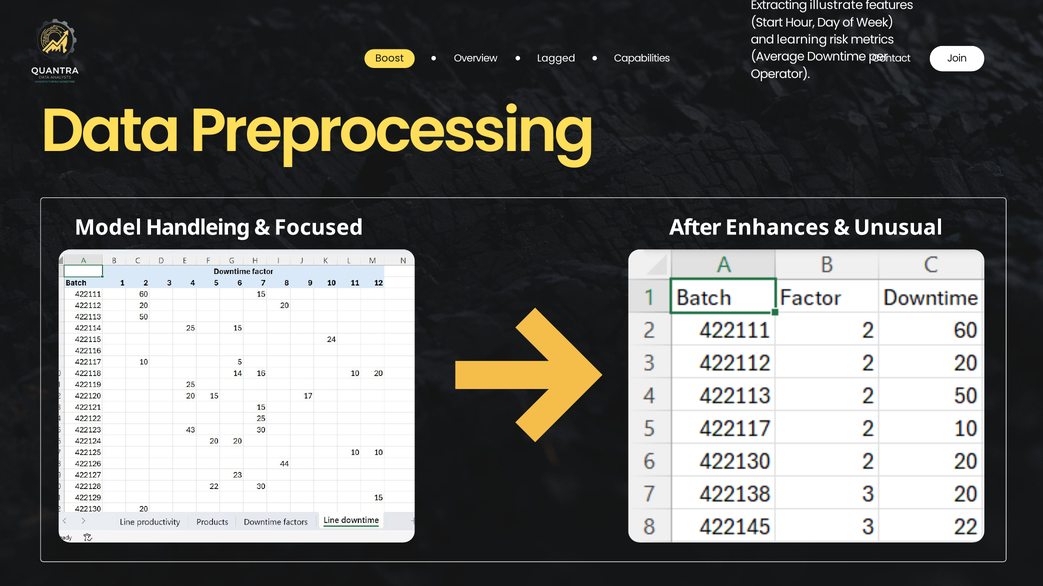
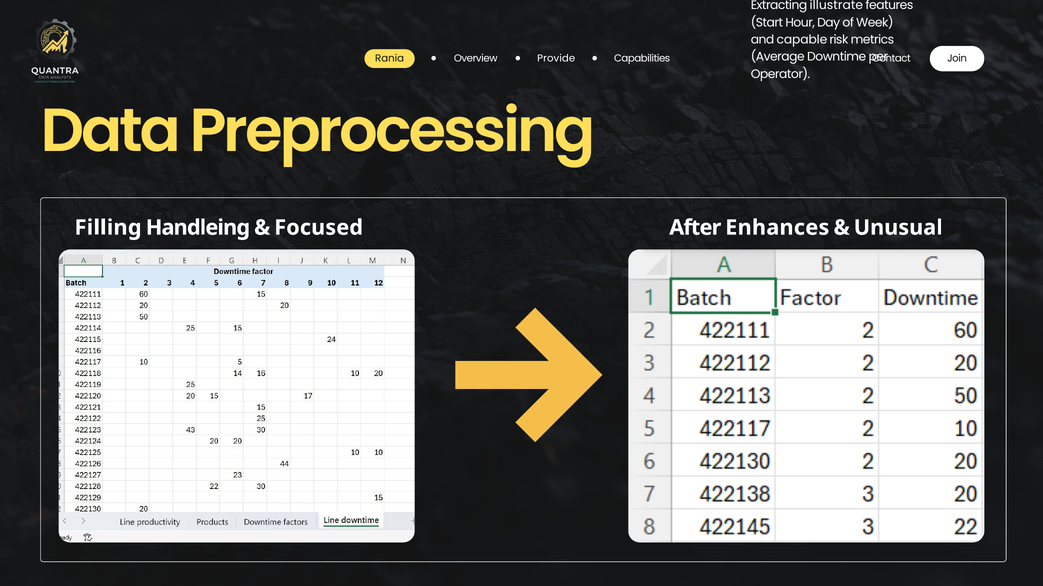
learning: learning -> capable (802, 40)
Boost: Boost -> Rania (390, 58)
Lagged: Lagged -> Provide (556, 58)
Model: Model -> Filling (108, 228)
